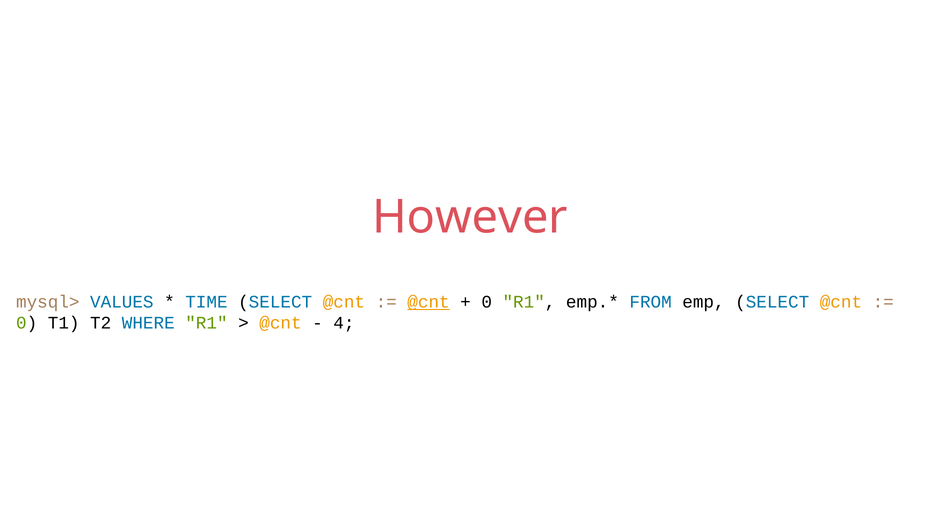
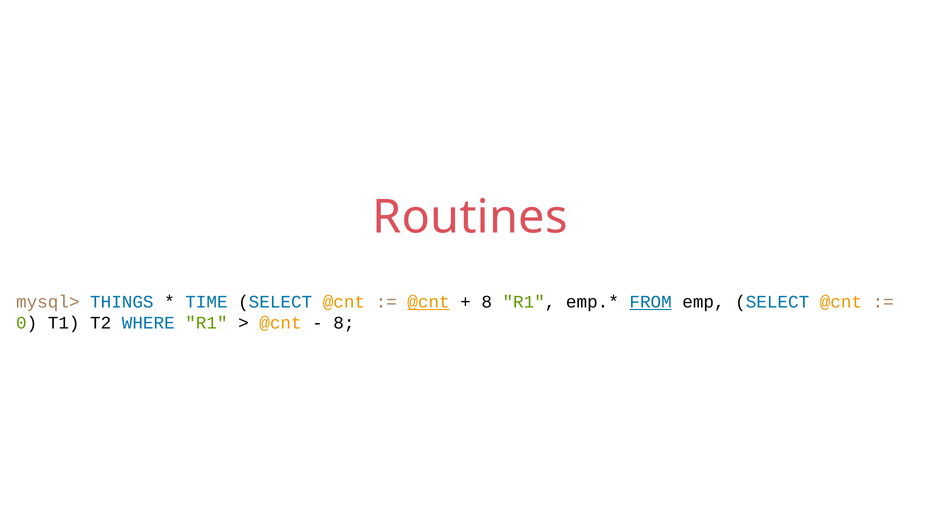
However: However -> Routines (470, 217)
VALUES: VALUES -> THINGS (122, 302)
0: 0 -> 8 (487, 302)
FROM underline: none -> present (651, 302)
4: 4 -> 8 (344, 323)
